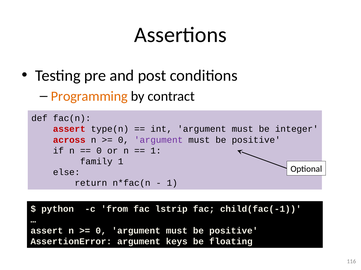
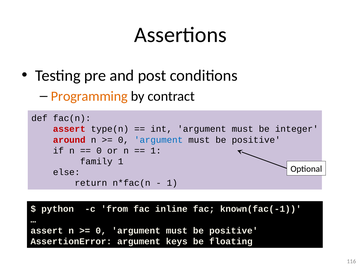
across: across -> around (69, 140)
argument colour: purple -> blue (159, 140)
lstrip: lstrip -> inline (171, 210)
child(fac(-1: child(fac(-1 -> known(fac(-1 (261, 210)
